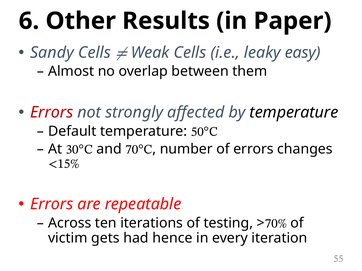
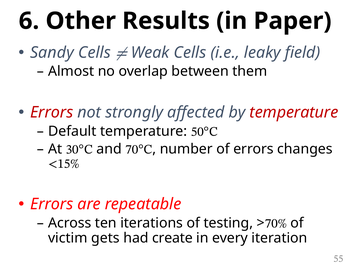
easy: easy -> field (303, 53)
temperature colour: black -> red (294, 113)
hence: hence -> create (172, 239)
